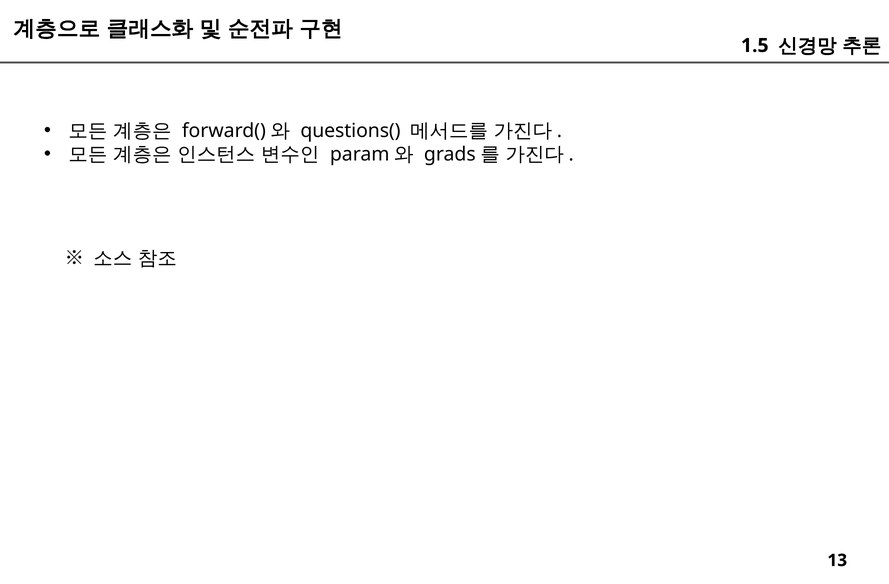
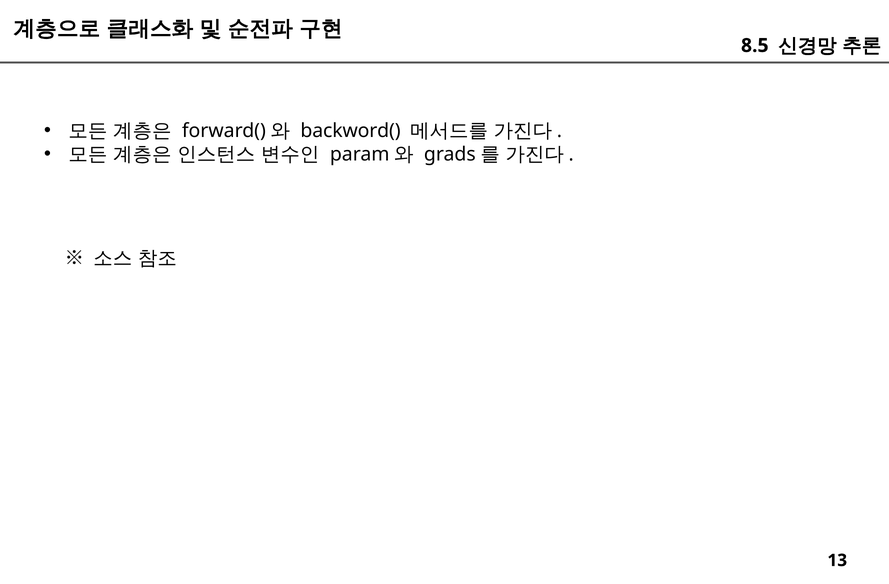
1.5: 1.5 -> 8.5 (755, 46)
questions(: questions( -> backword( (351, 131)
